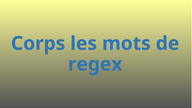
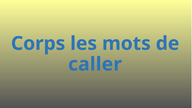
regex: regex -> caller (95, 64)
